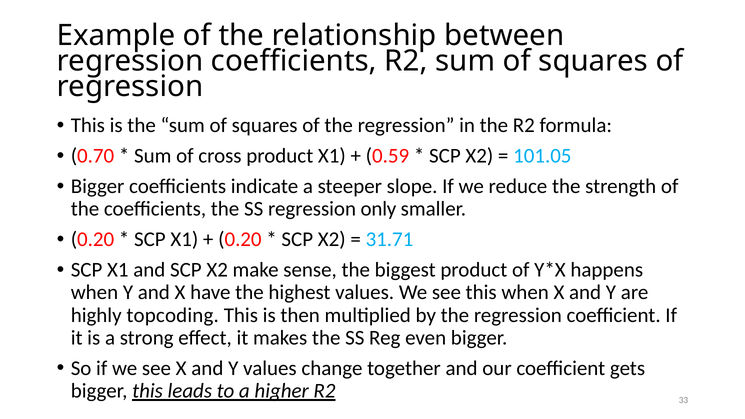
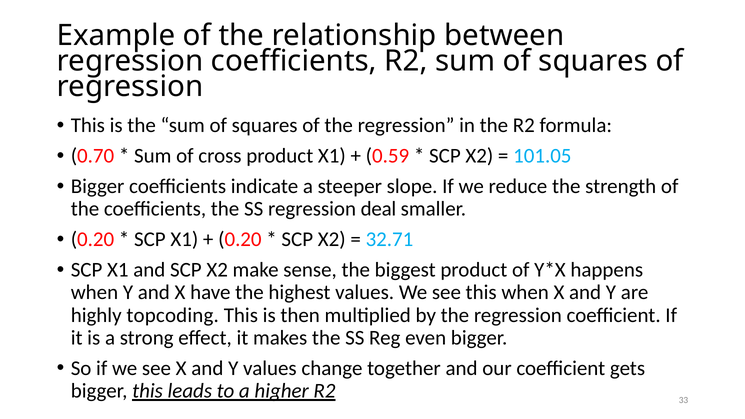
only: only -> deal (378, 209)
31.71: 31.71 -> 32.71 (389, 239)
